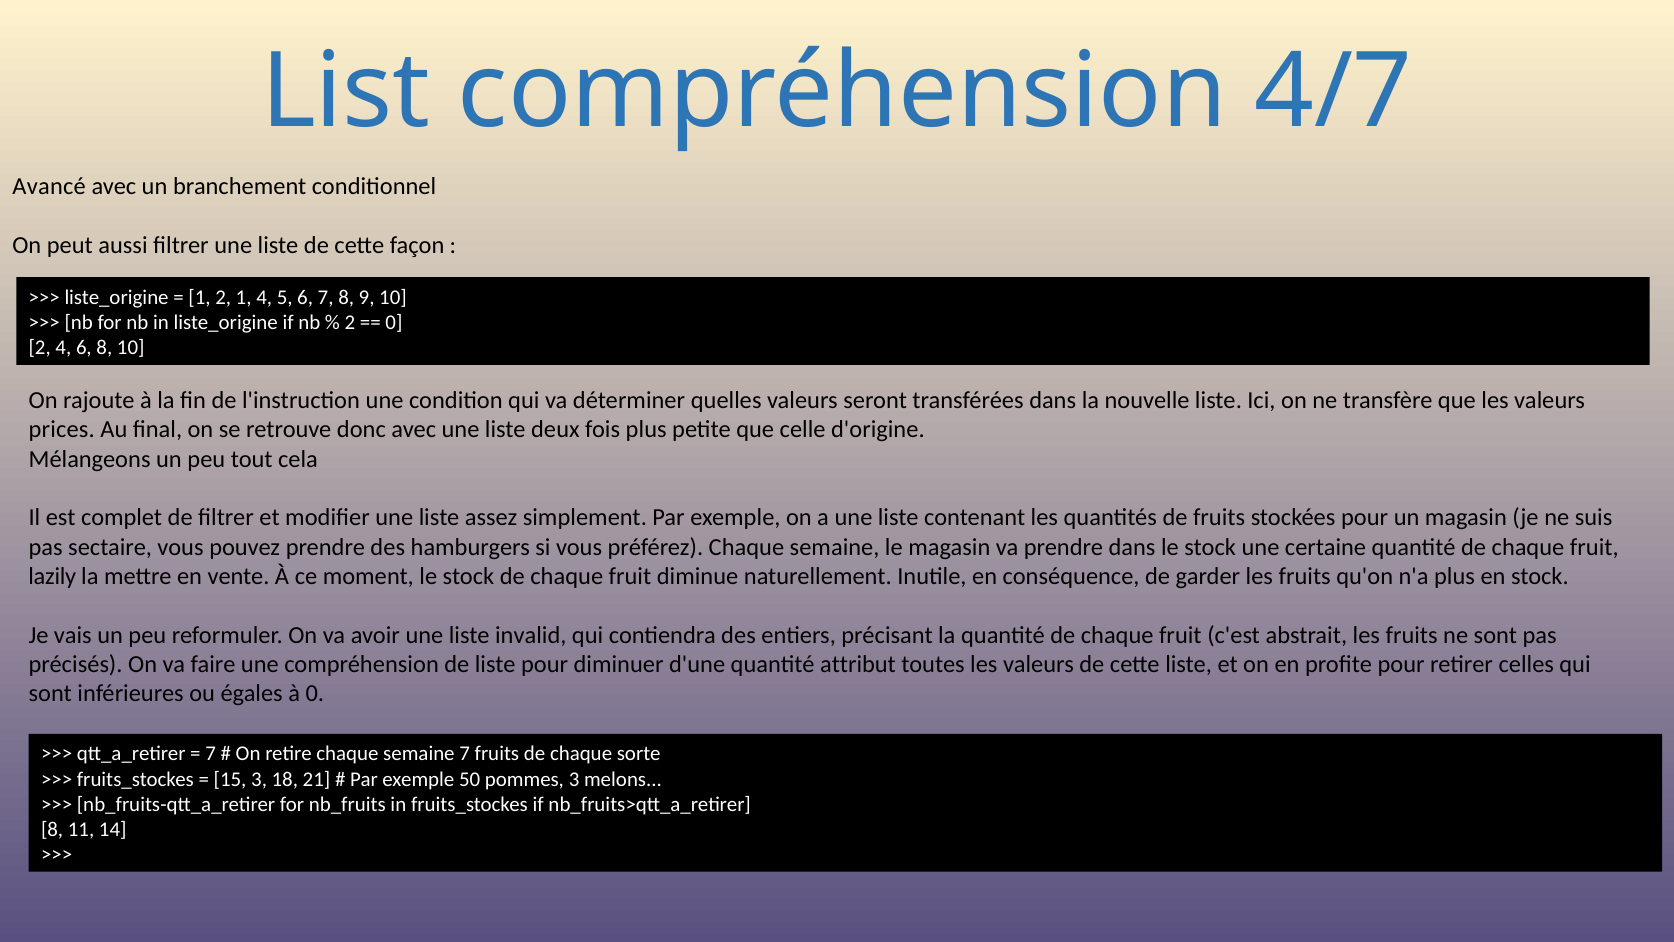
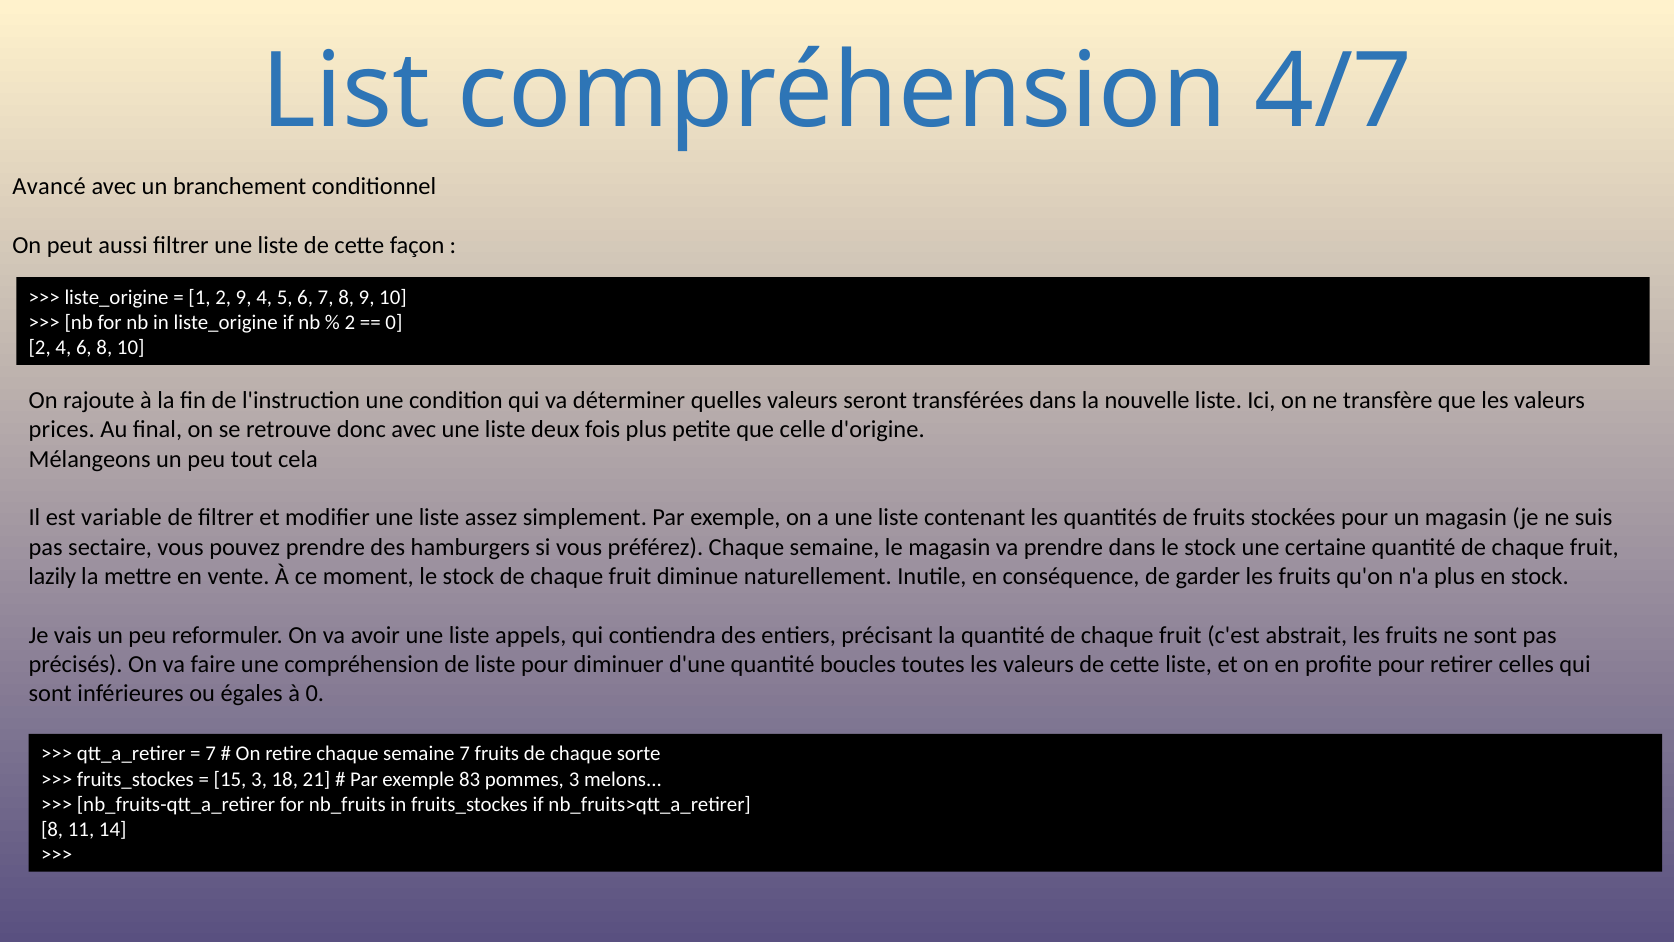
2 1: 1 -> 9 (244, 297)
complet: complet -> variable (121, 518)
invalid: invalid -> appels (531, 635)
attribut: attribut -> boucles (858, 664)
50: 50 -> 83 (470, 779)
